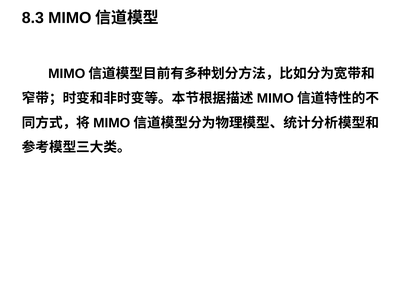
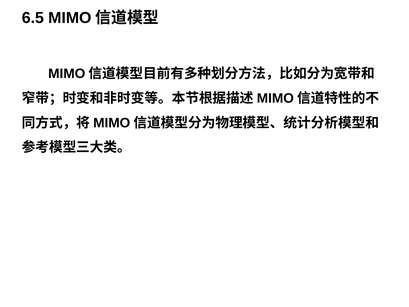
8.3: 8.3 -> 6.5 (33, 18)
